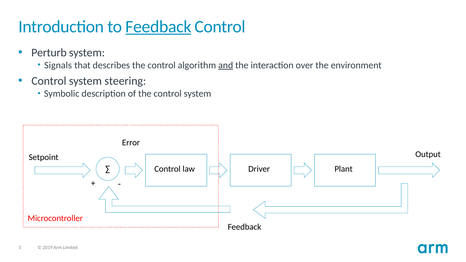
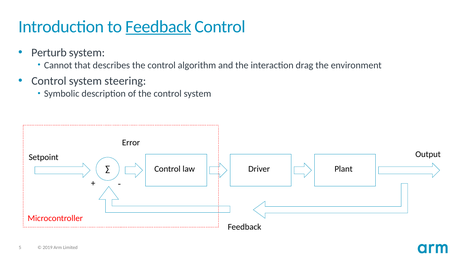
Signals: Signals -> Cannot (58, 65)
and underline: present -> none (226, 65)
over: over -> drag (304, 65)
